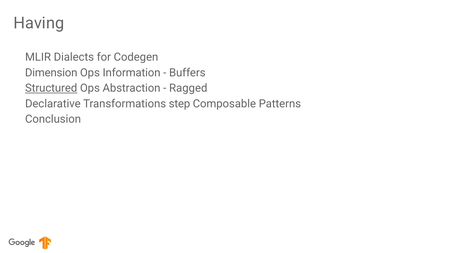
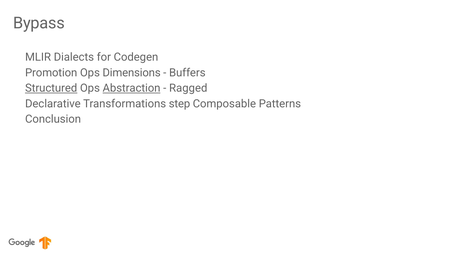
Having: Having -> Bypass (39, 23)
Dimension: Dimension -> Promotion (51, 73)
Information: Information -> Dimensions (132, 73)
Abstraction underline: none -> present (132, 88)
